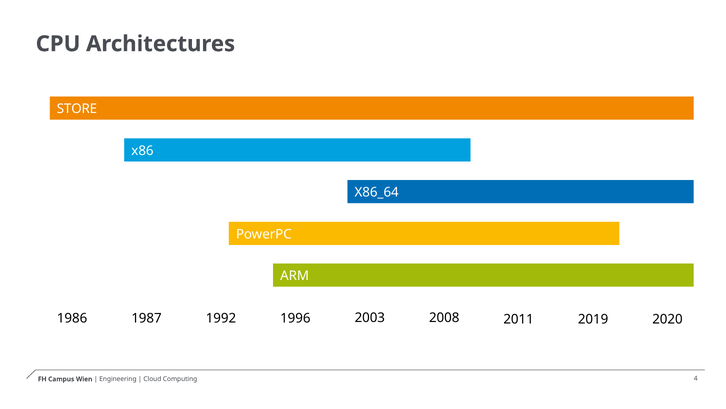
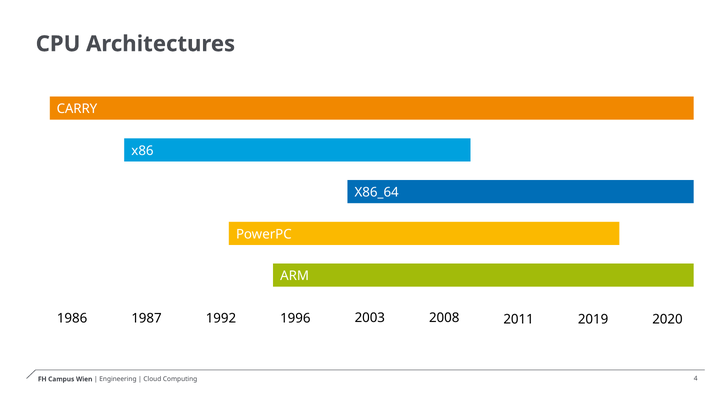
STORE: STORE -> CARRY (77, 109)
